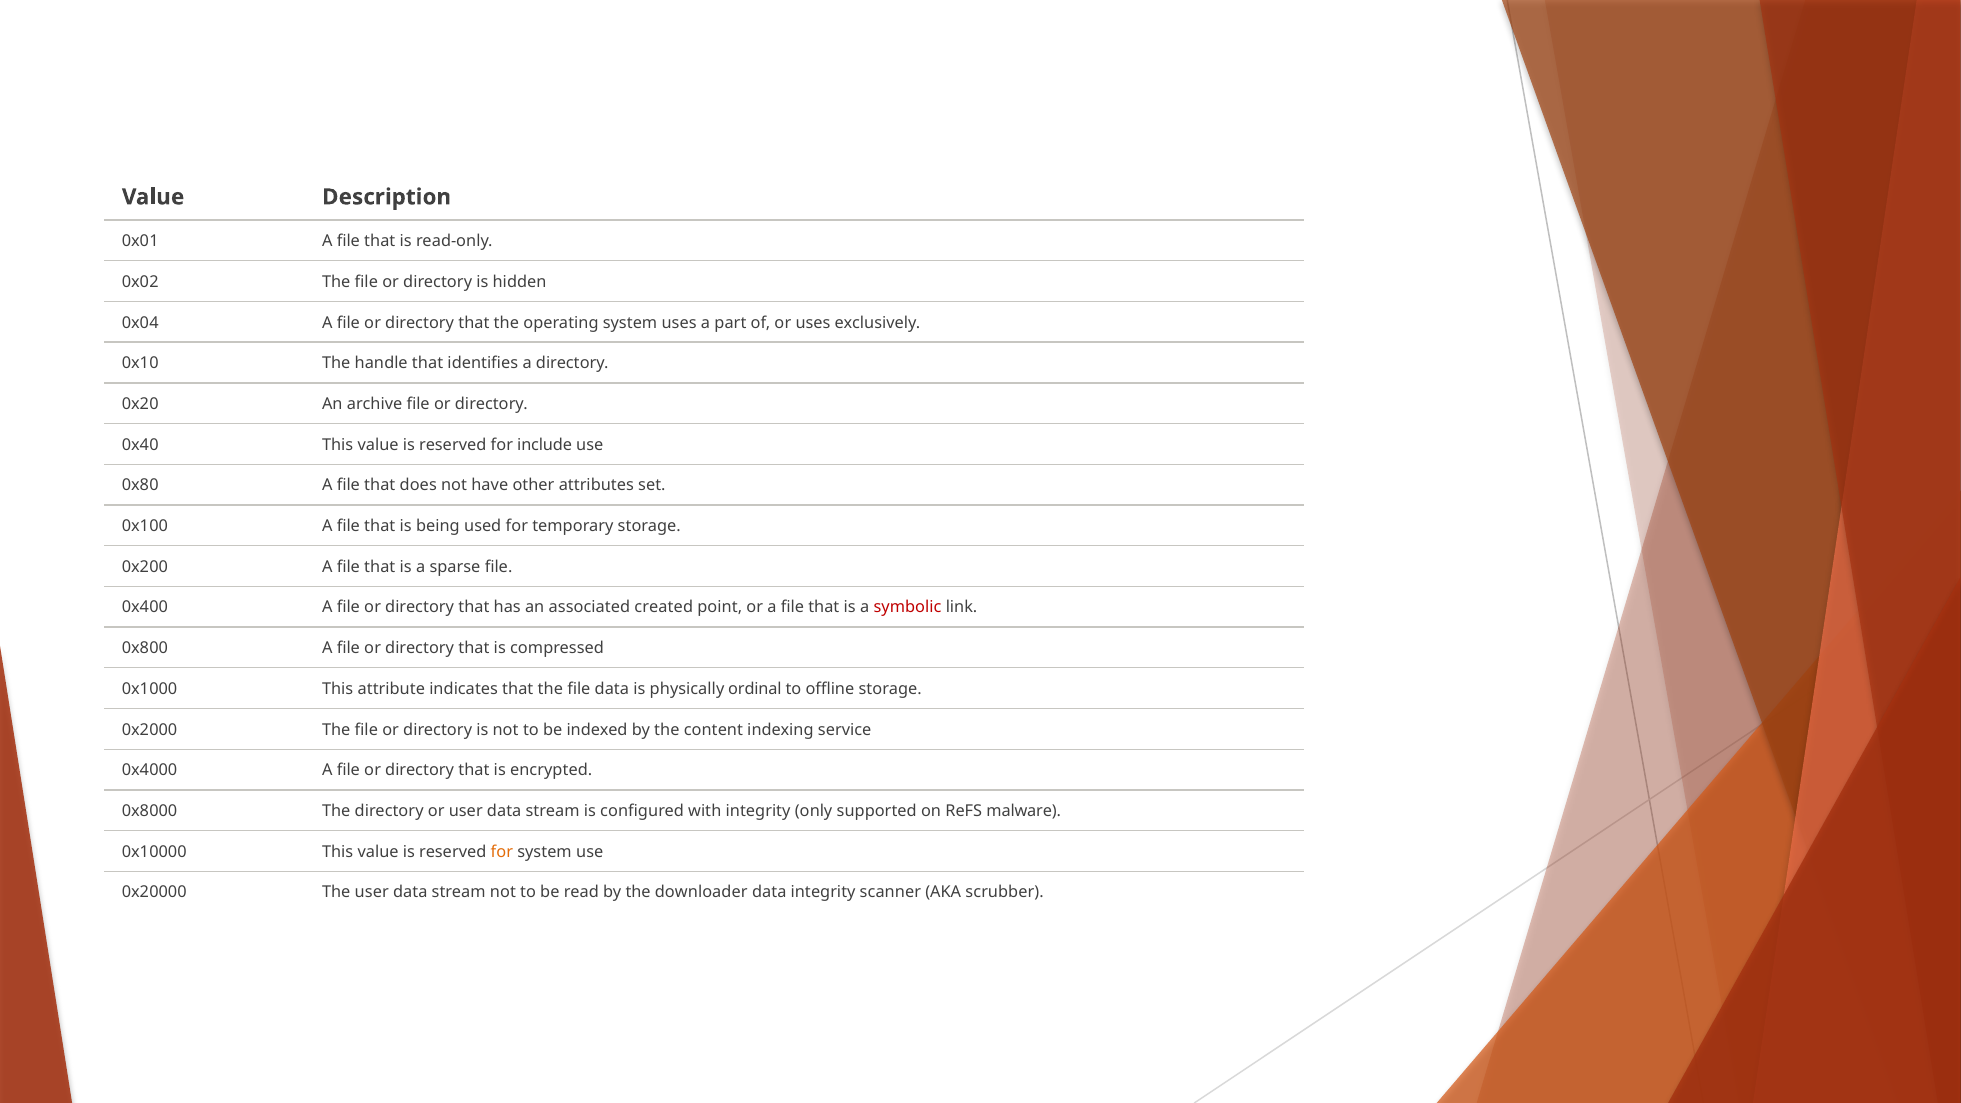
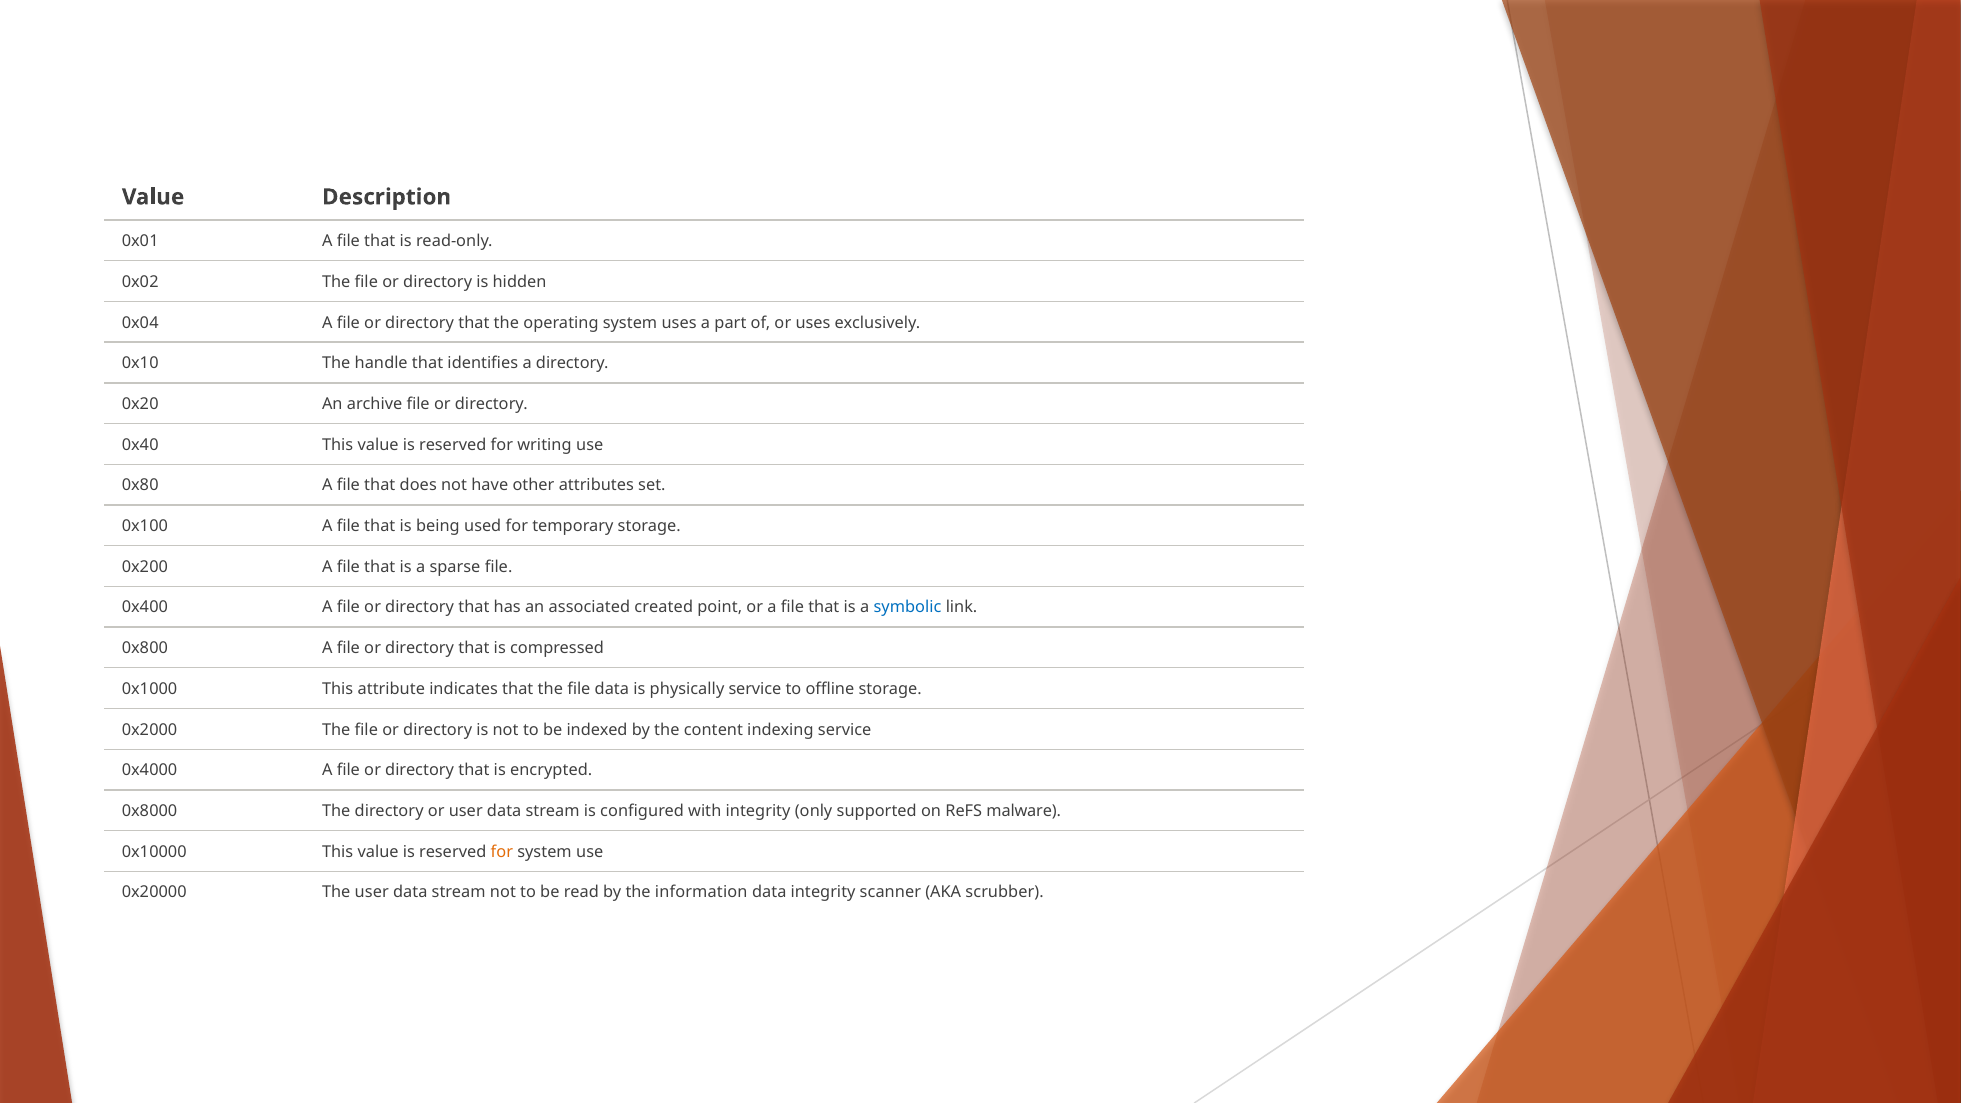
include: include -> writing (544, 445)
symbolic colour: red -> blue (907, 608)
physically ordinal: ordinal -> service (755, 689)
downloader: downloader -> information (701, 893)
